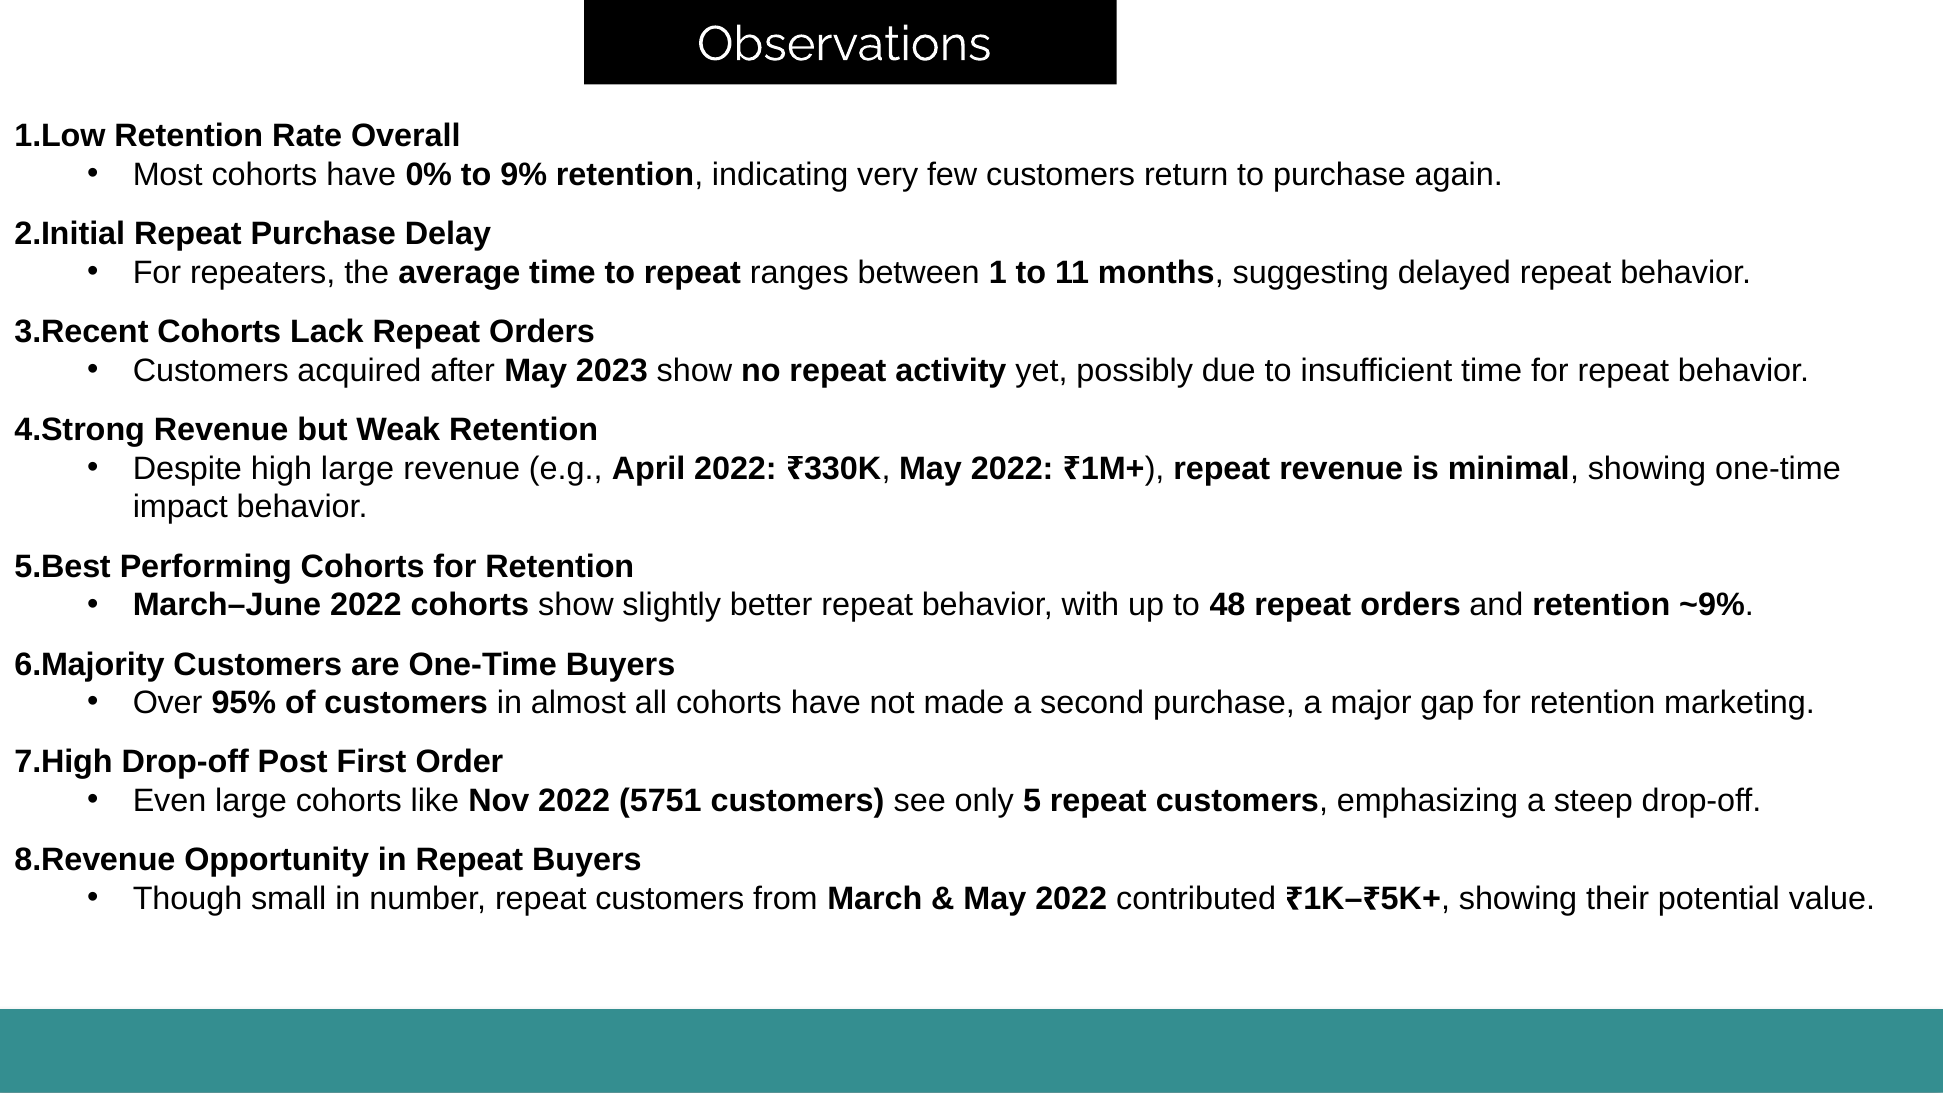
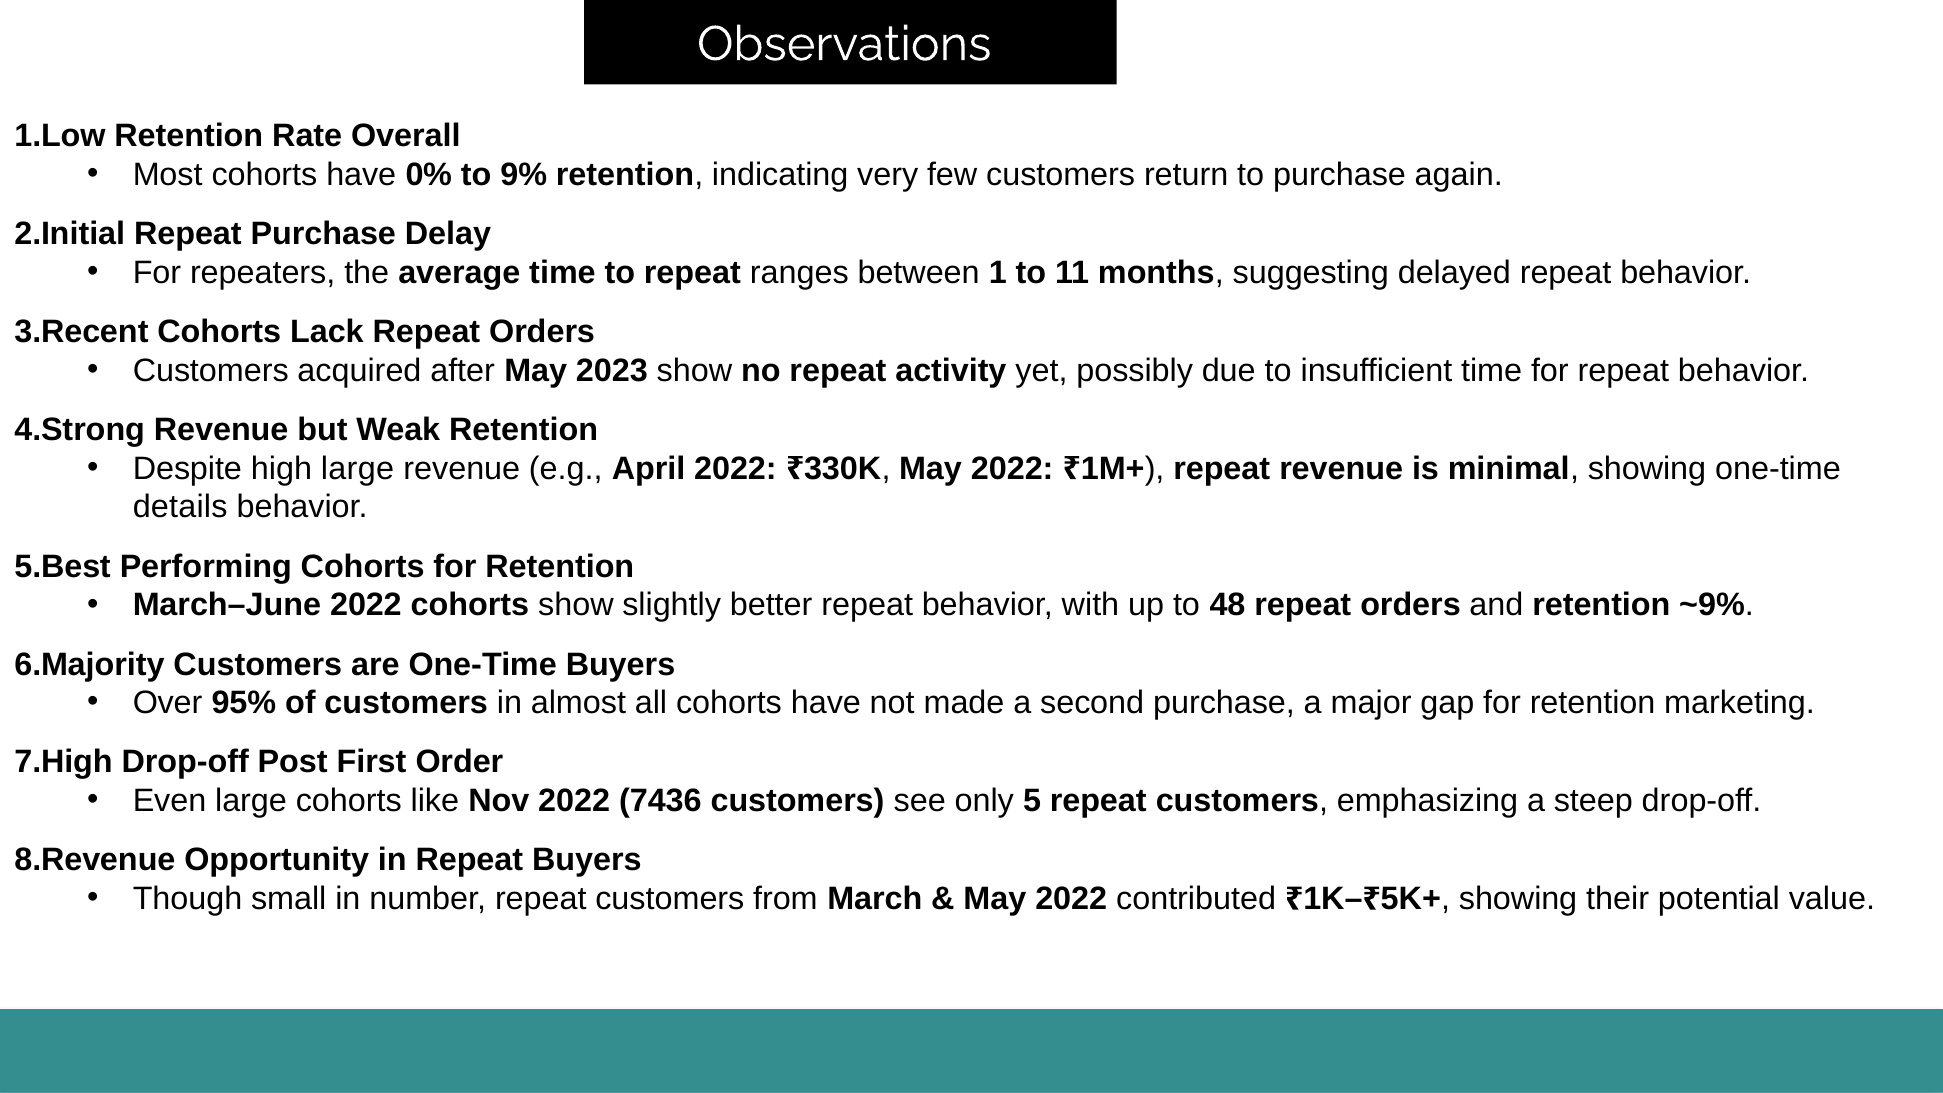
impact: impact -> details (180, 507)
5751: 5751 -> 7436 (660, 801)
